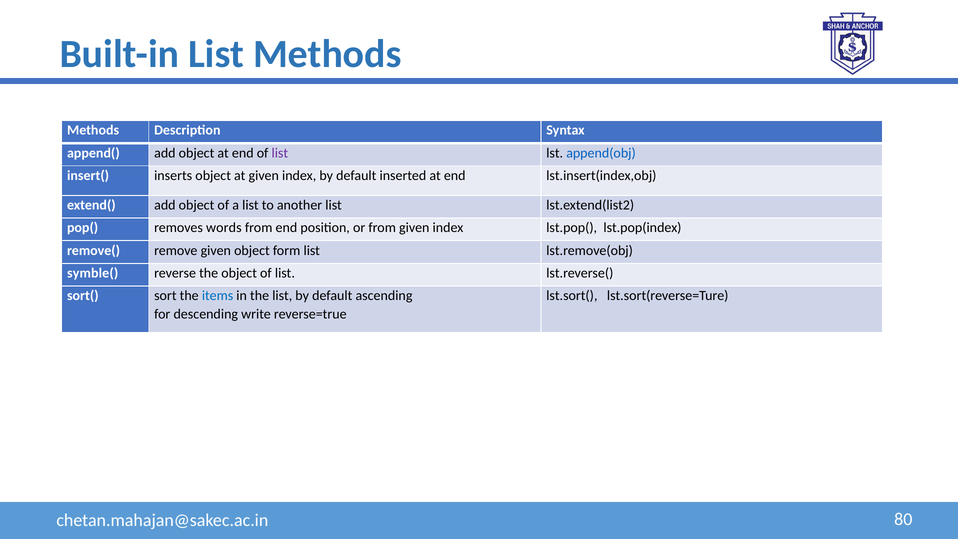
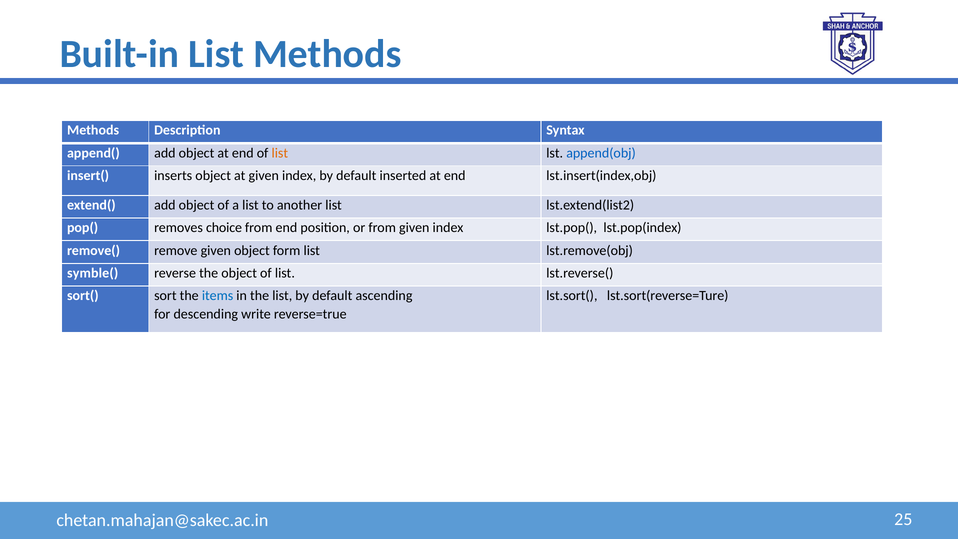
list colour: purple -> orange (280, 153)
words: words -> choice (224, 228)
80: 80 -> 25 (903, 519)
